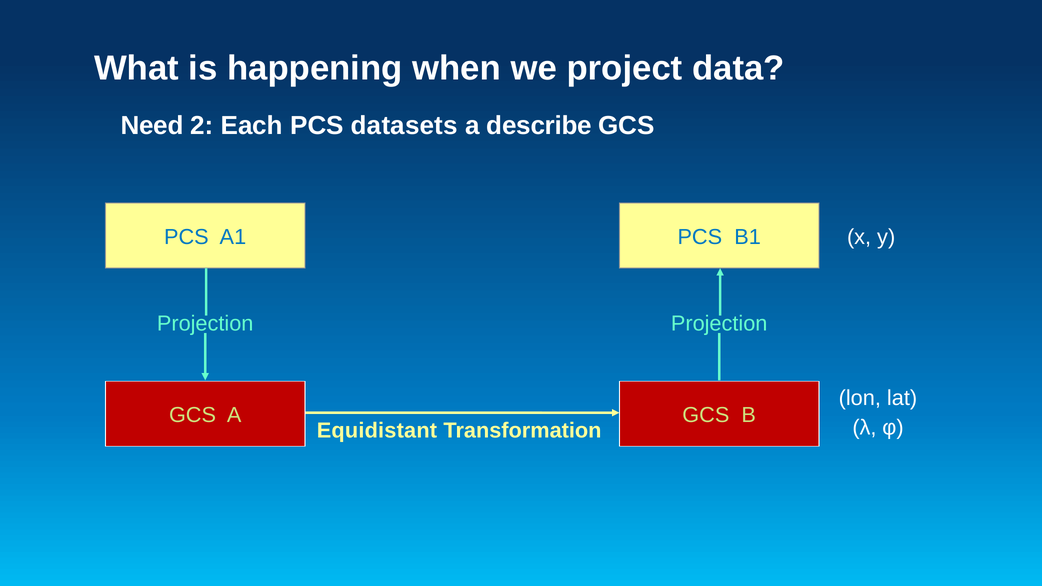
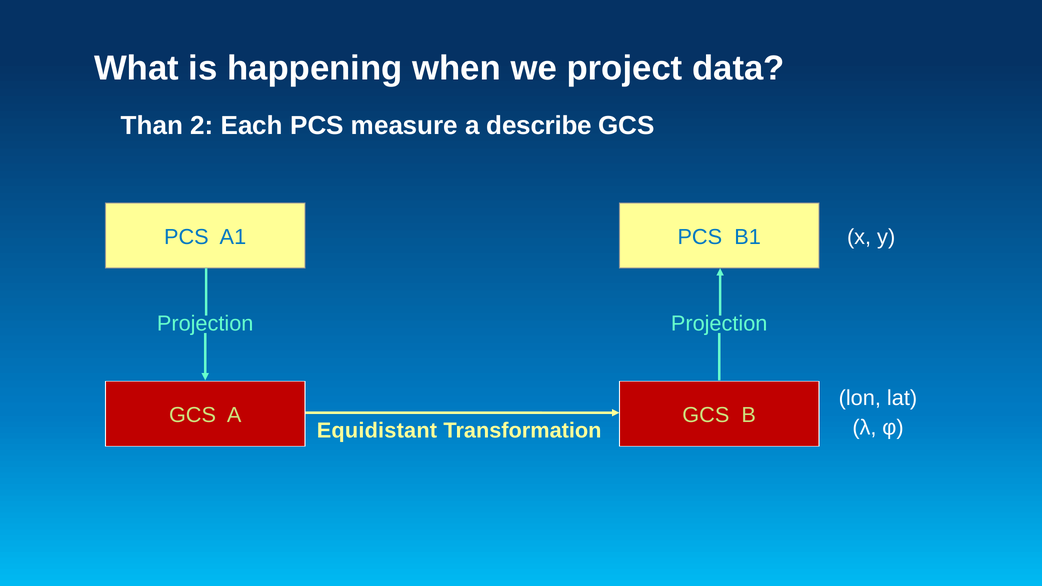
Need: Need -> Than (152, 126)
datasets: datasets -> measure (404, 126)
